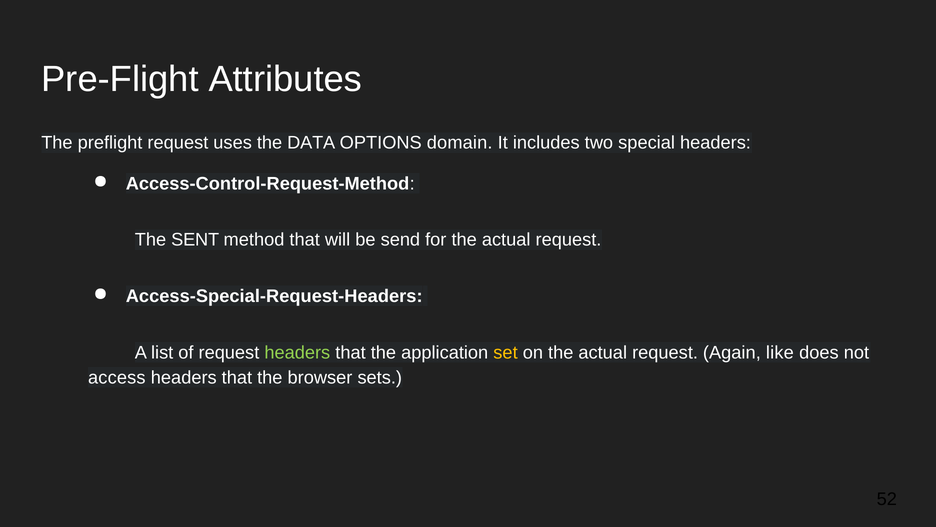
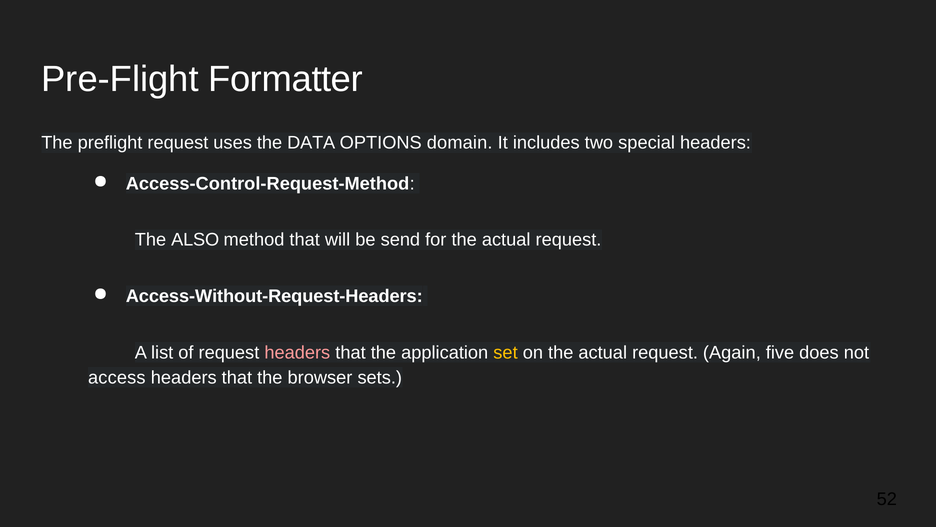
Attributes: Attributes -> Formatter (286, 79)
SENT: SENT -> ALSO (195, 240)
Access-Special-Request-Headers: Access-Special-Request-Headers -> Access-Without-Request-Headers (274, 296)
headers colour: light green -> pink (297, 352)
like: like -> five (780, 352)
